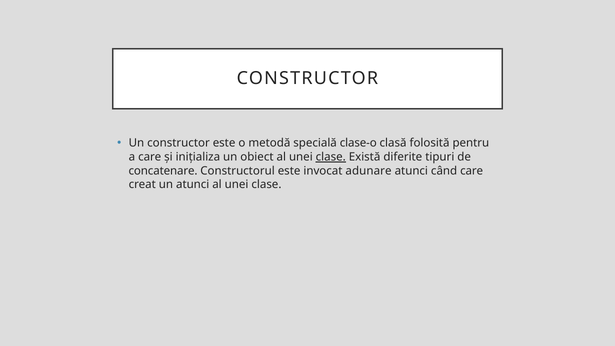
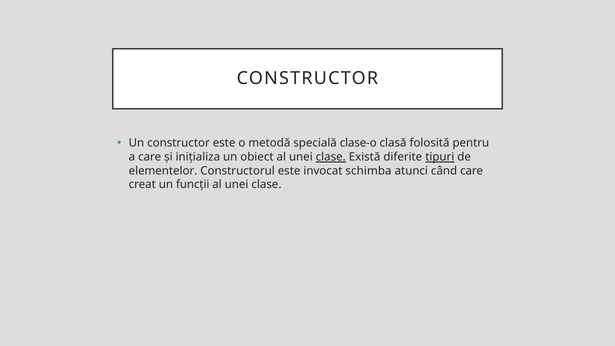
tipuri underline: none -> present (440, 157)
concatenare: concatenare -> elementelor (163, 171)
adunare: adunare -> schimba (369, 171)
un atunci: atunci -> funcții (193, 185)
